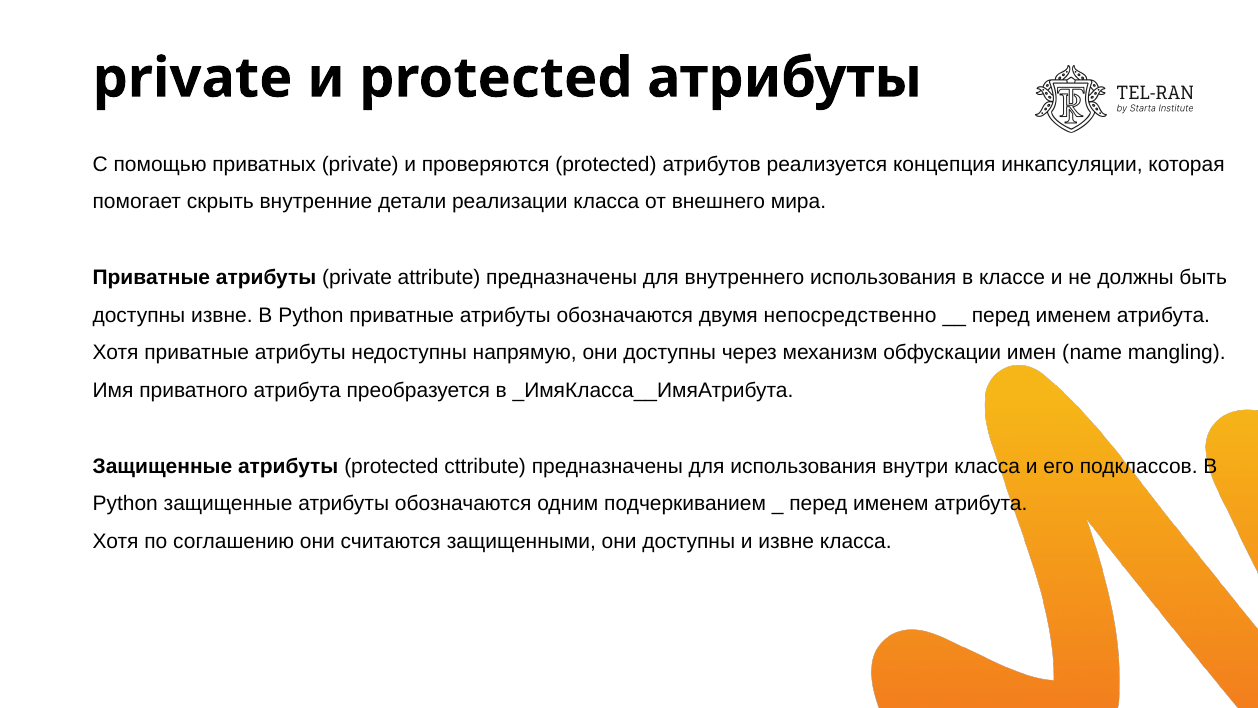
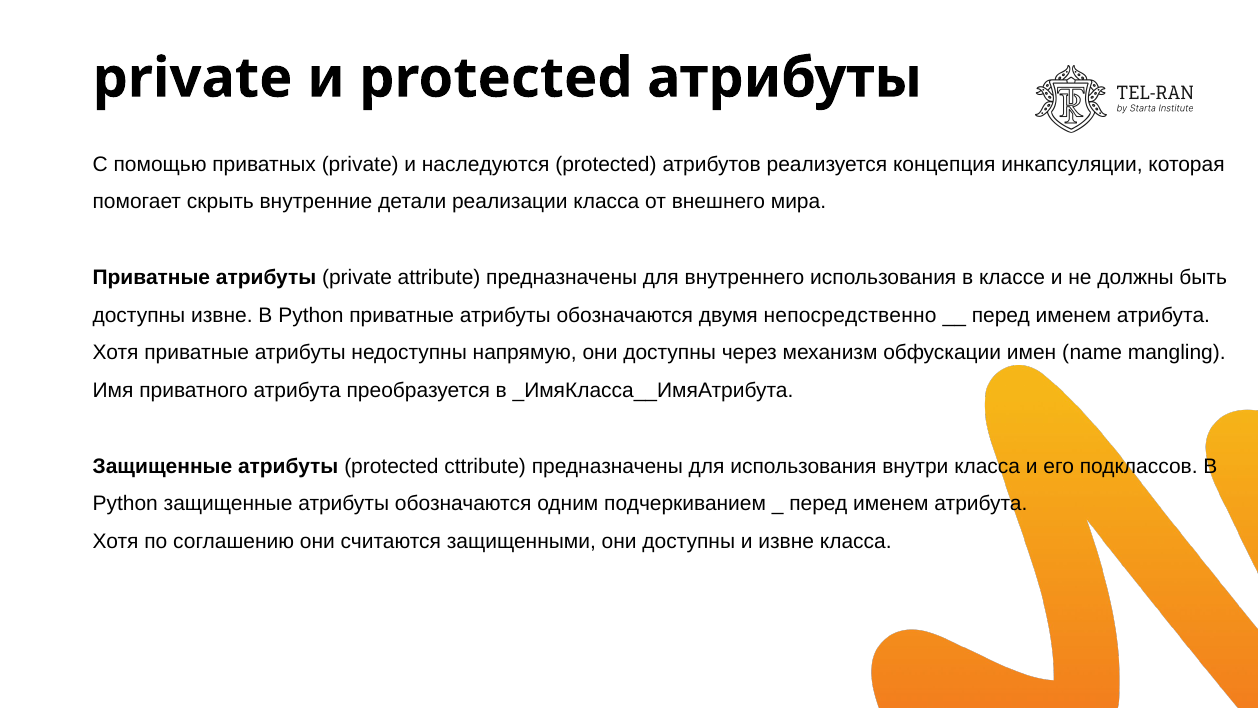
проверяются: проверяются -> наследуются (486, 164)
